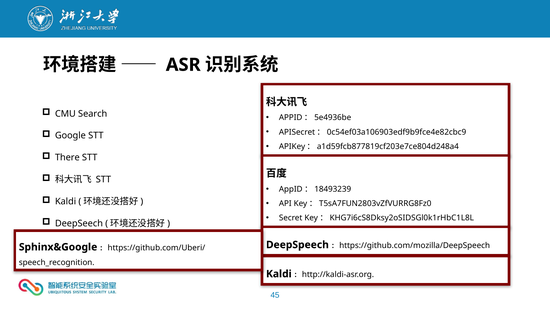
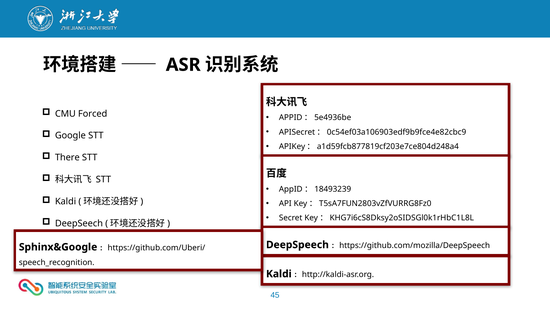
Search: Search -> Forced (93, 114)
